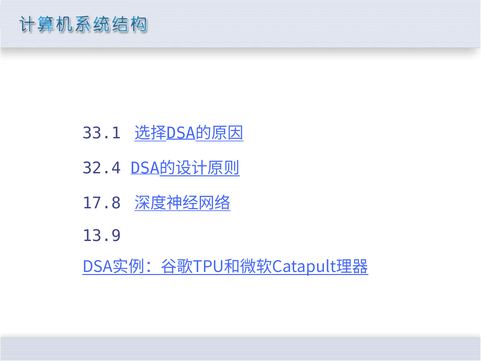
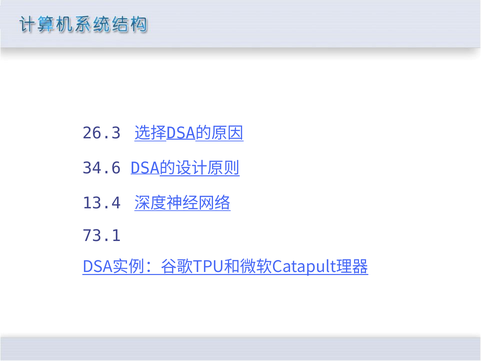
33.1: 33.1 -> 26.3 (102, 133)
32.4: 32.4 -> 34.6 (102, 168)
17.8: 17.8 -> 13.4 (102, 203)
13.9: 13.9 -> 73.1 (102, 236)
